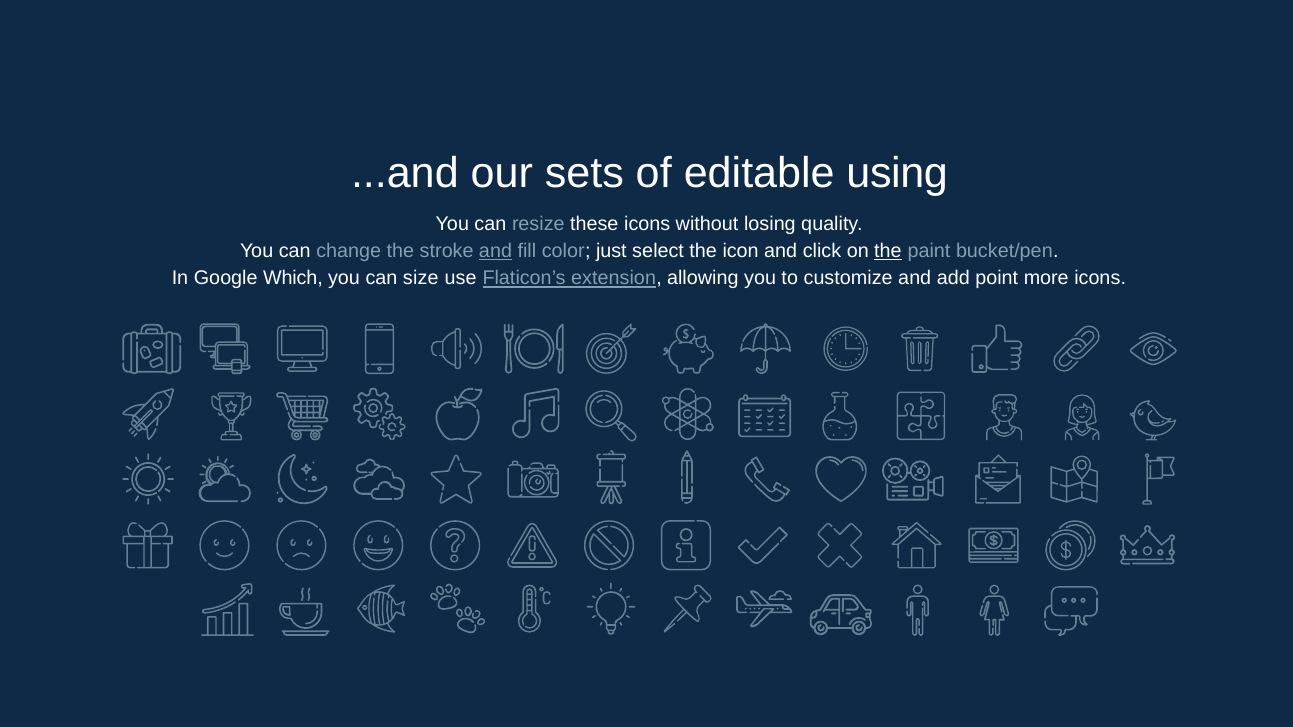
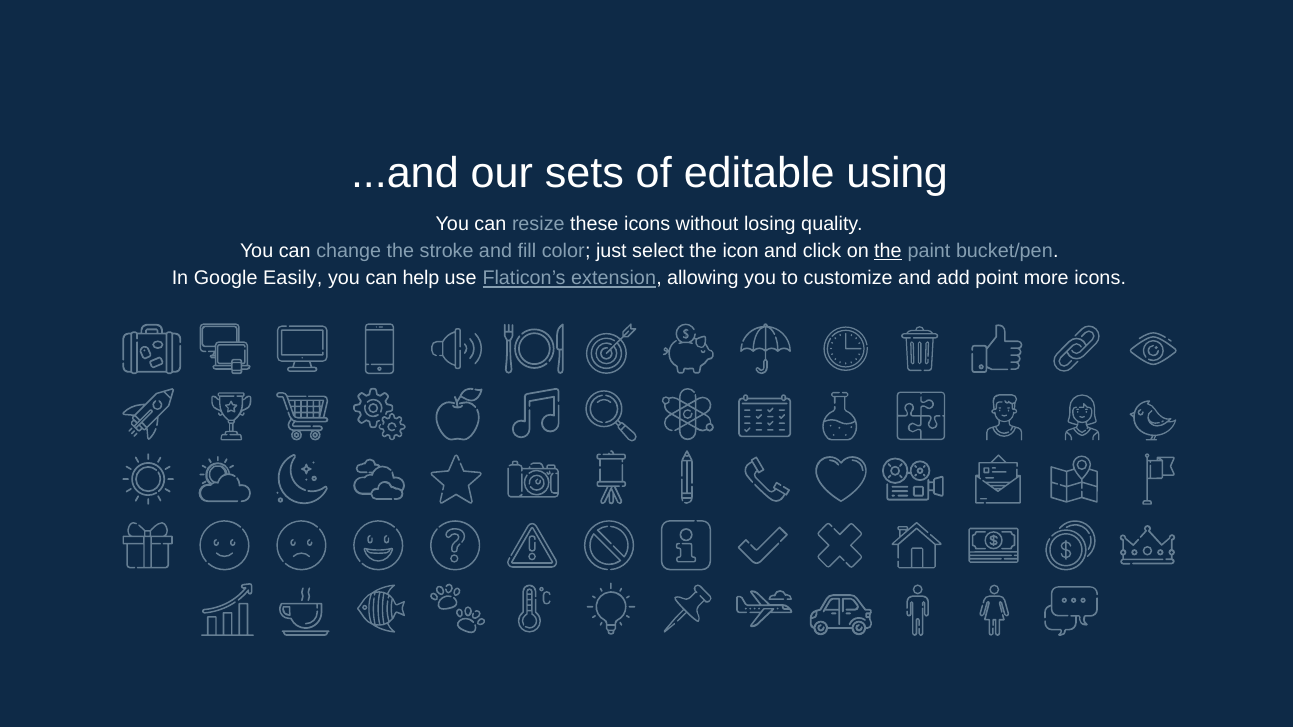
and underline: present -> none (496, 251)
Which: Which -> Easily (293, 279)
size: size -> help (421, 279)
